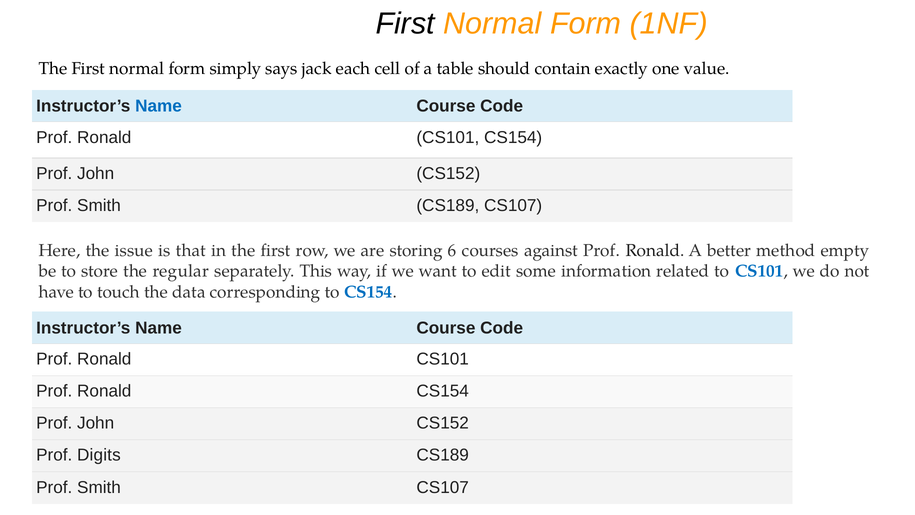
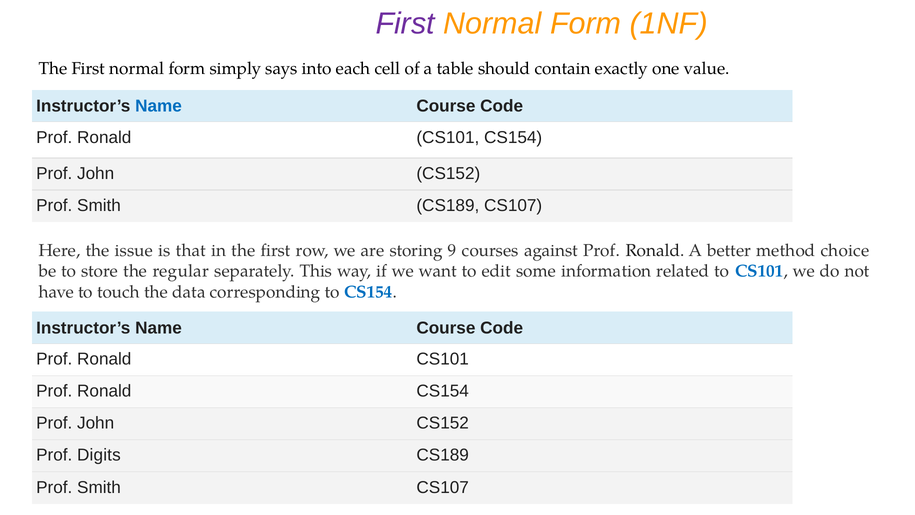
First colour: black -> purple (405, 24)
jack: jack -> into (317, 68)
6: 6 -> 9 (452, 251)
empty: empty -> choice (845, 251)
